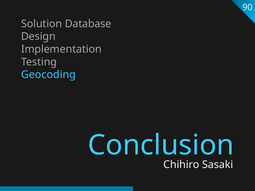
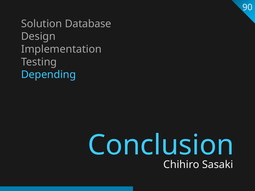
Geocoding: Geocoding -> Depending (49, 75)
